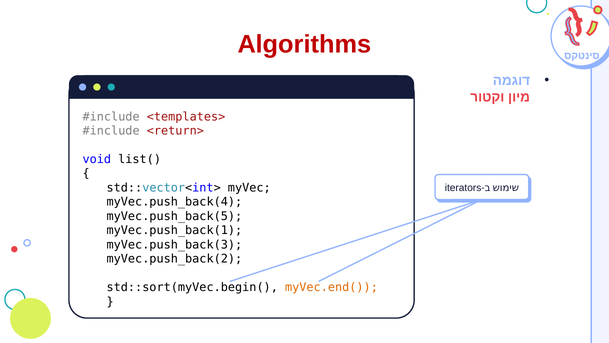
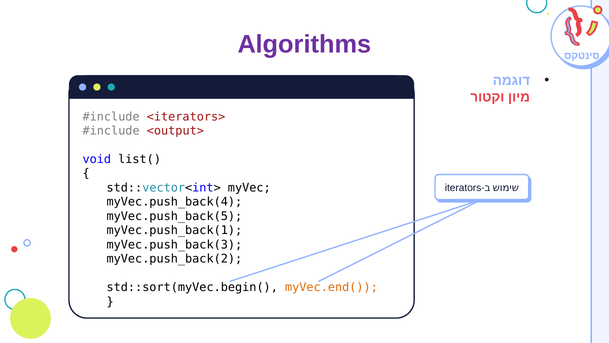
Algorithms colour: red -> purple (304, 44)
<templates>: <templates> -> <iterators> (186, 116)
<return>: <return> -> <output> (175, 131)
